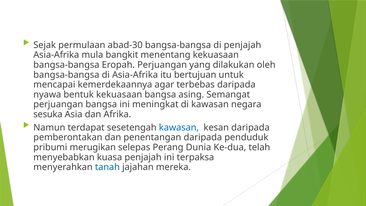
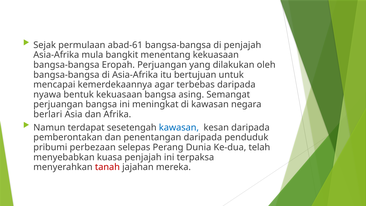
abad-30: abad-30 -> abad-61 (125, 45)
sesuka: sesuka -> berlari (48, 114)
merugikan: merugikan -> perbezaan (93, 147)
tanah colour: blue -> red (107, 167)
